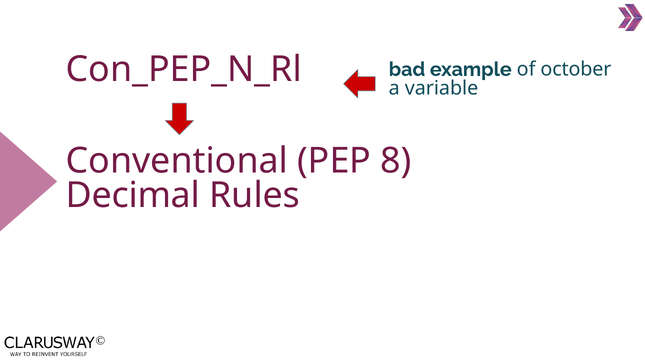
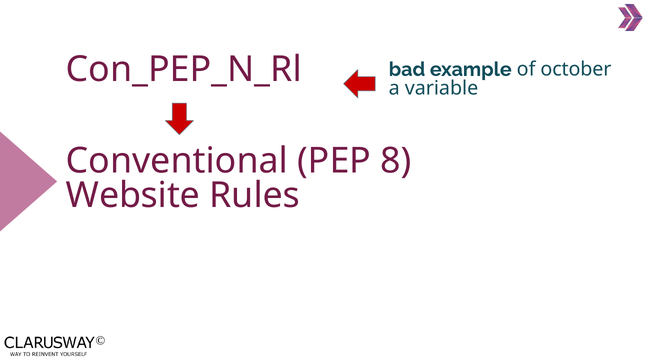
Decimal: Decimal -> Website (133, 195)
